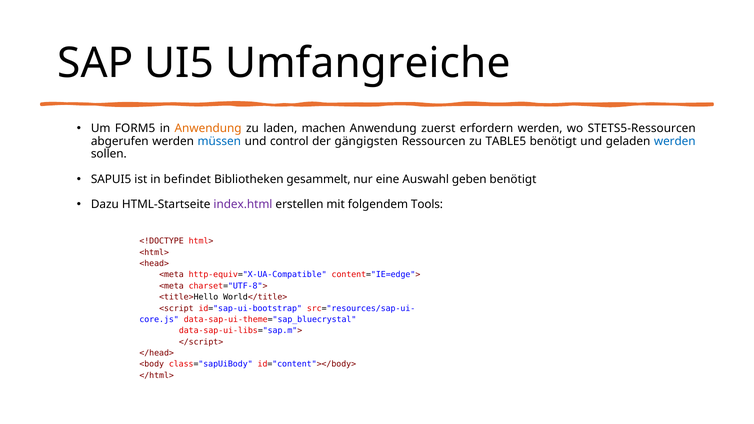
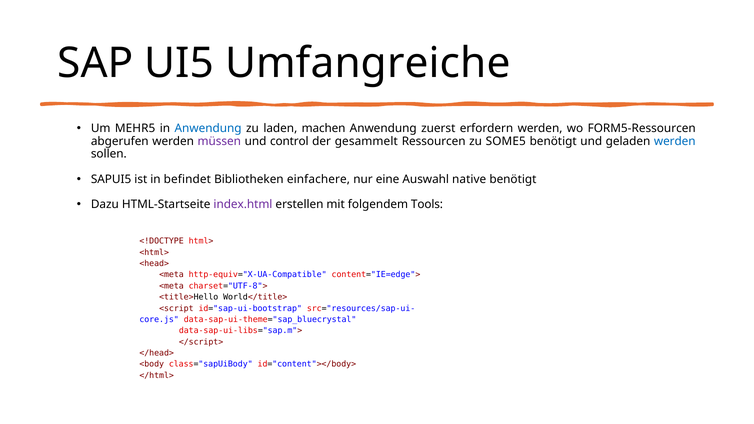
FORM5: FORM5 -> MEHR5 (135, 128)
Anwendung colour: orange -> blue (208, 128)
STETS5-Ressourcen: STETS5-Ressourcen -> FORM5-Ressourcen (642, 128)
müssen colour: blue -> purple (219, 141)
gängigsten: gängigsten -> gesammelt (366, 141)
TABLE5: TABLE5 -> SOME5 (506, 141)
gesammelt: gesammelt -> einfachere (318, 179)
geben: geben -> native (469, 179)
